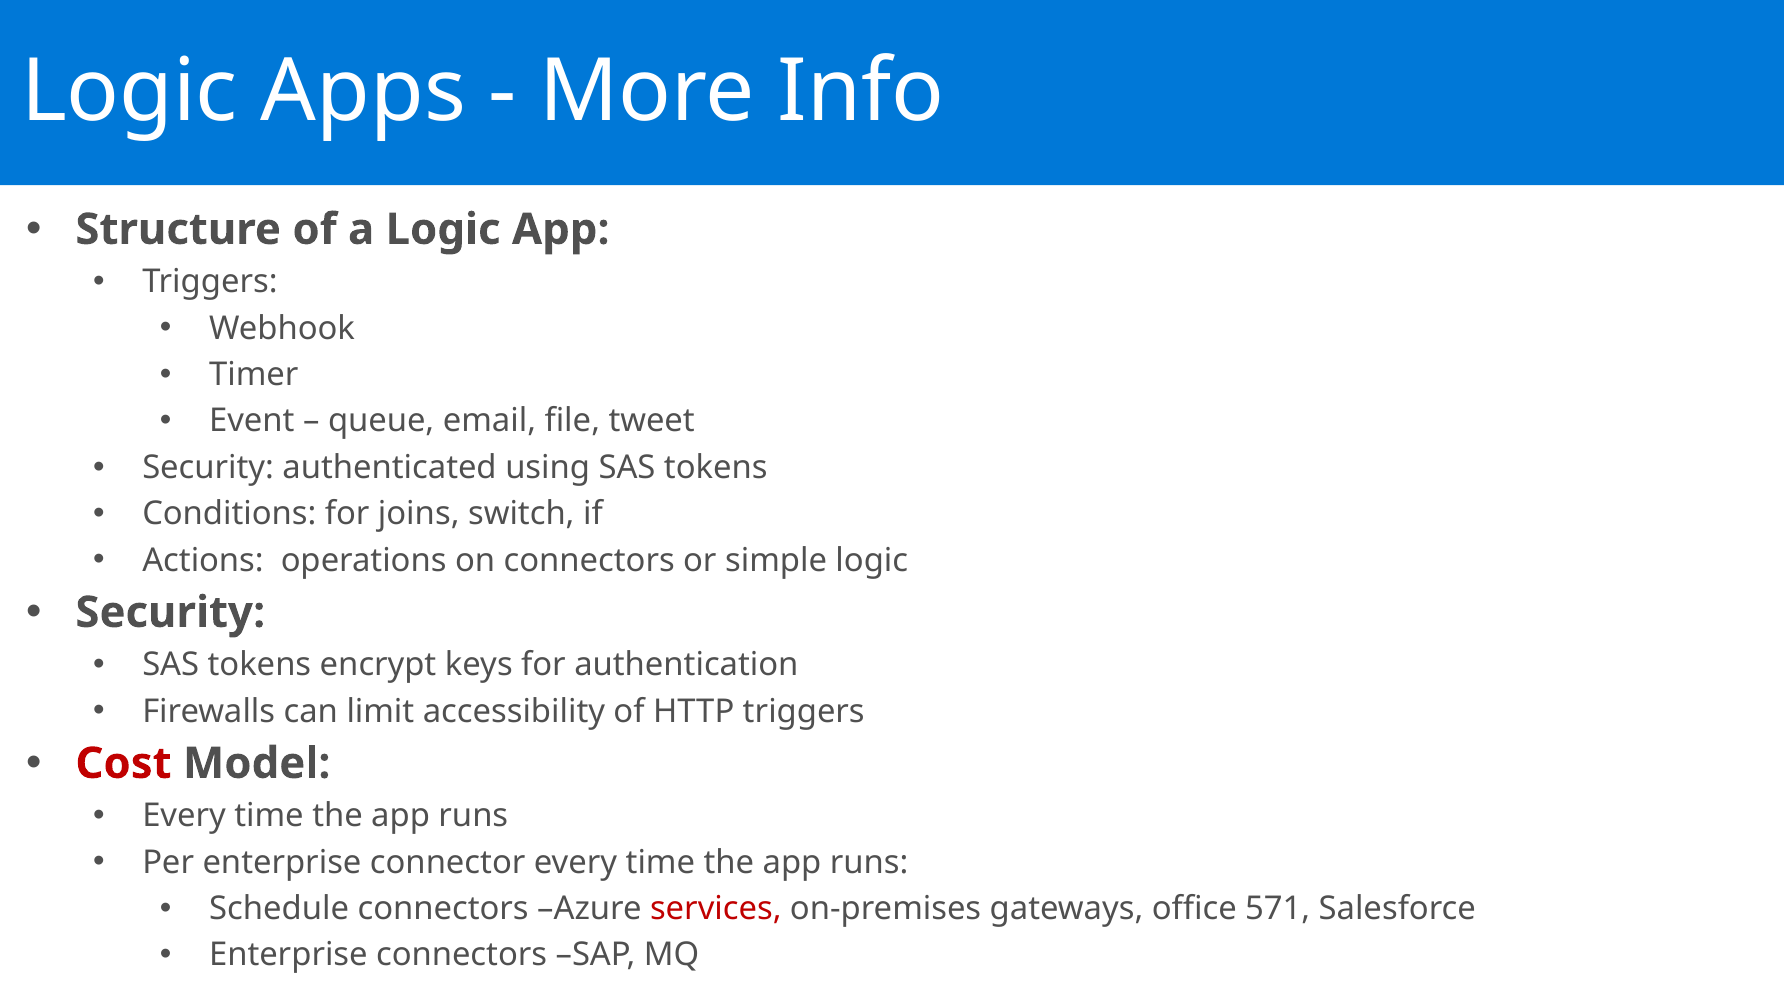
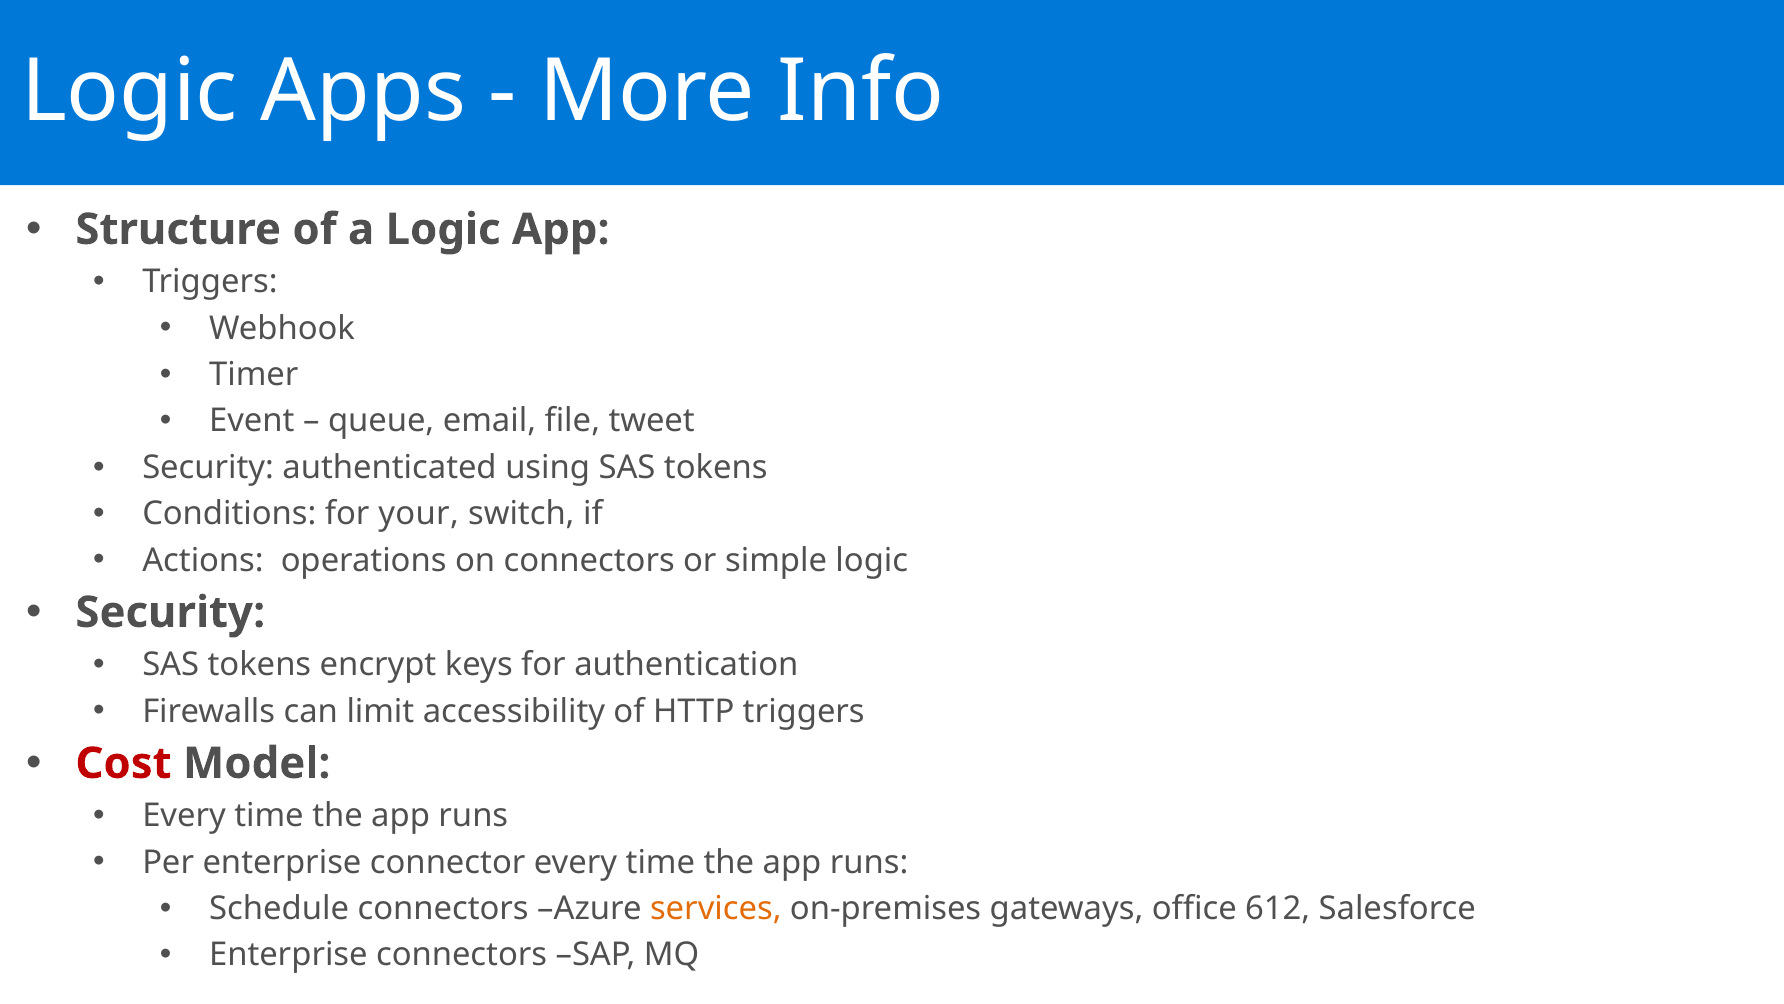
joins: joins -> your (419, 514)
services colour: red -> orange (716, 908)
571: 571 -> 612 (1278, 908)
